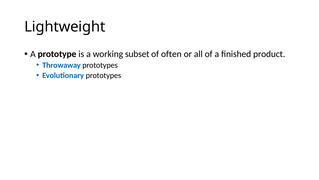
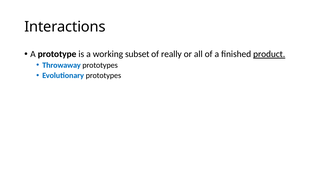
Lightweight: Lightweight -> Interactions (65, 27)
often: often -> really (171, 54)
product underline: none -> present (269, 54)
